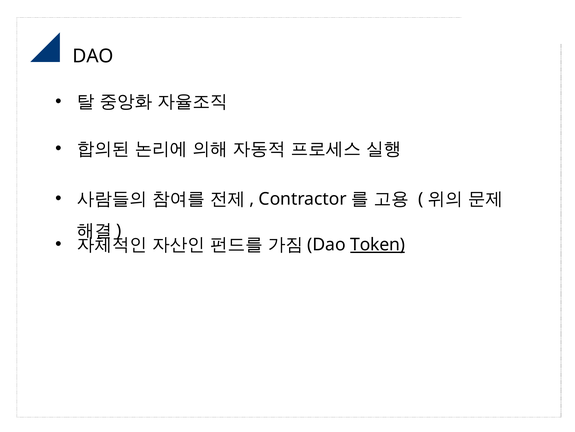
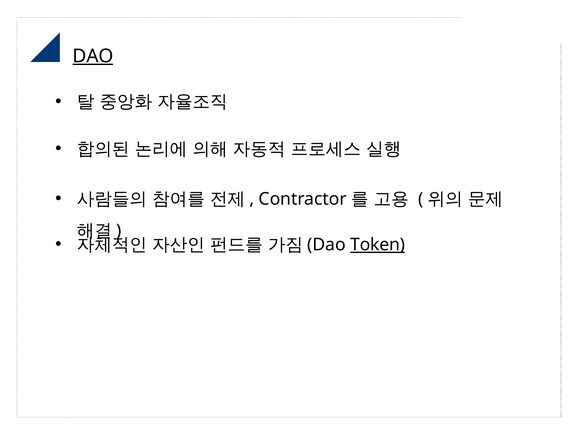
DAO underline: none -> present (93, 56)
